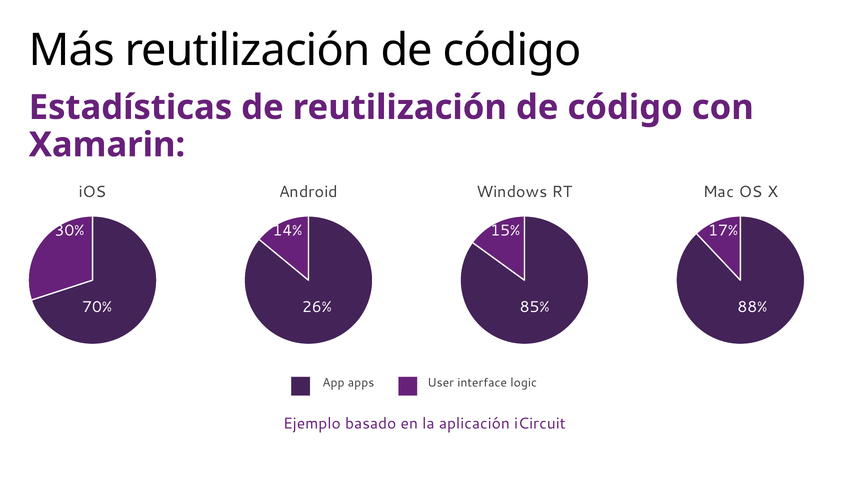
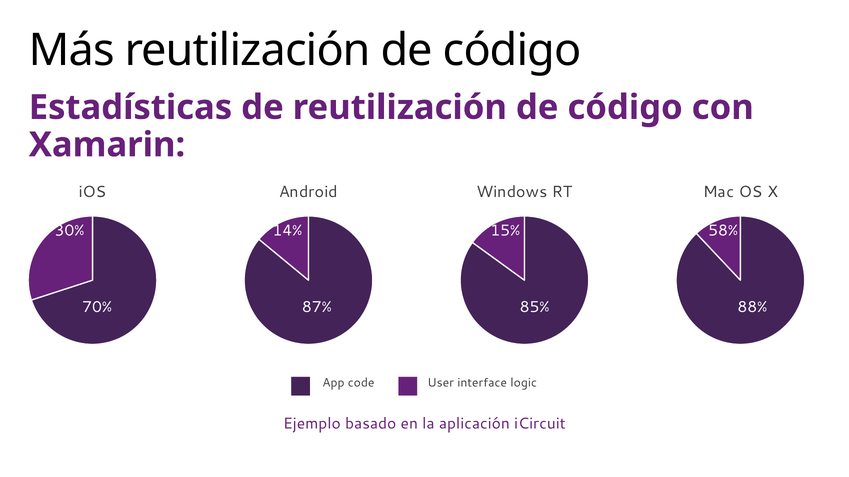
17%: 17% -> 58% (723, 231)
26%: 26% -> 87% (317, 307)
apps: apps -> code (361, 383)
